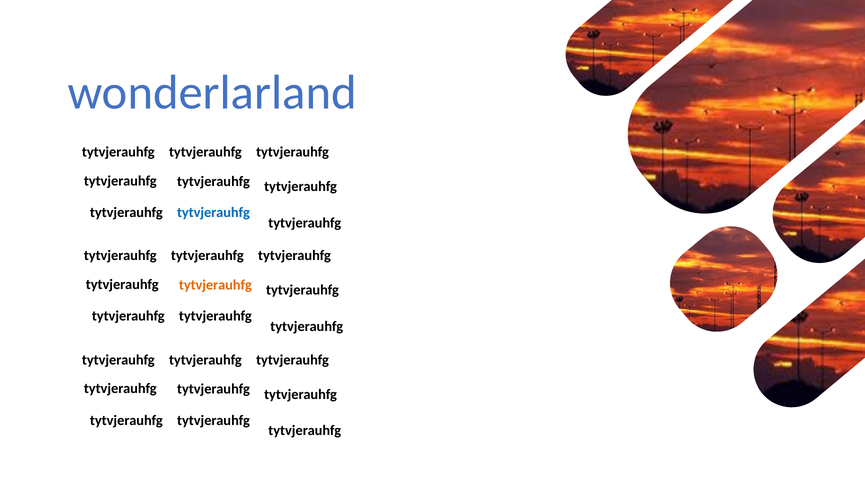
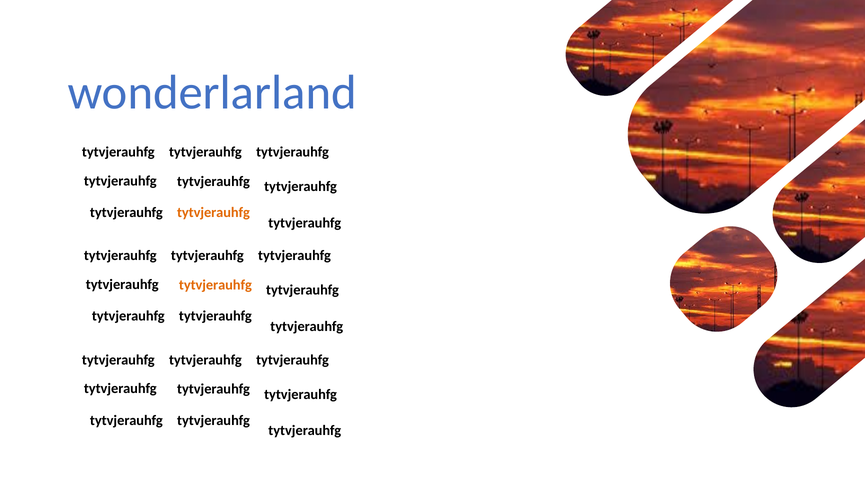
tytvjerauhfg colour: blue -> orange (213, 212)
